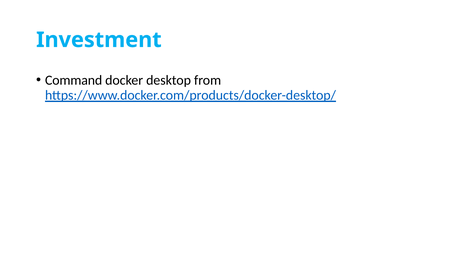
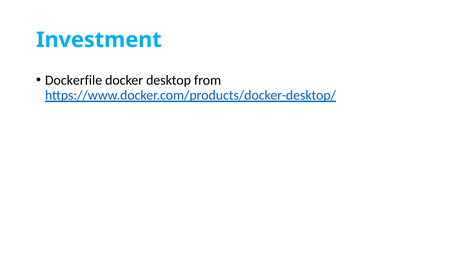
Command: Command -> Dockerfile (74, 80)
